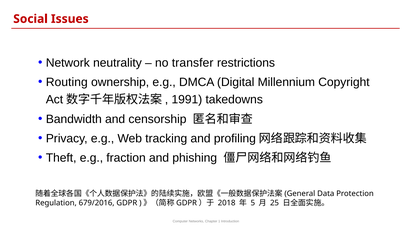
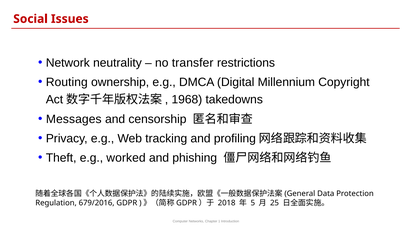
1991: 1991 -> 1968 (187, 100)
Bandwidth: Bandwidth -> Messages (74, 119)
fraction: fraction -> worked (126, 158)
